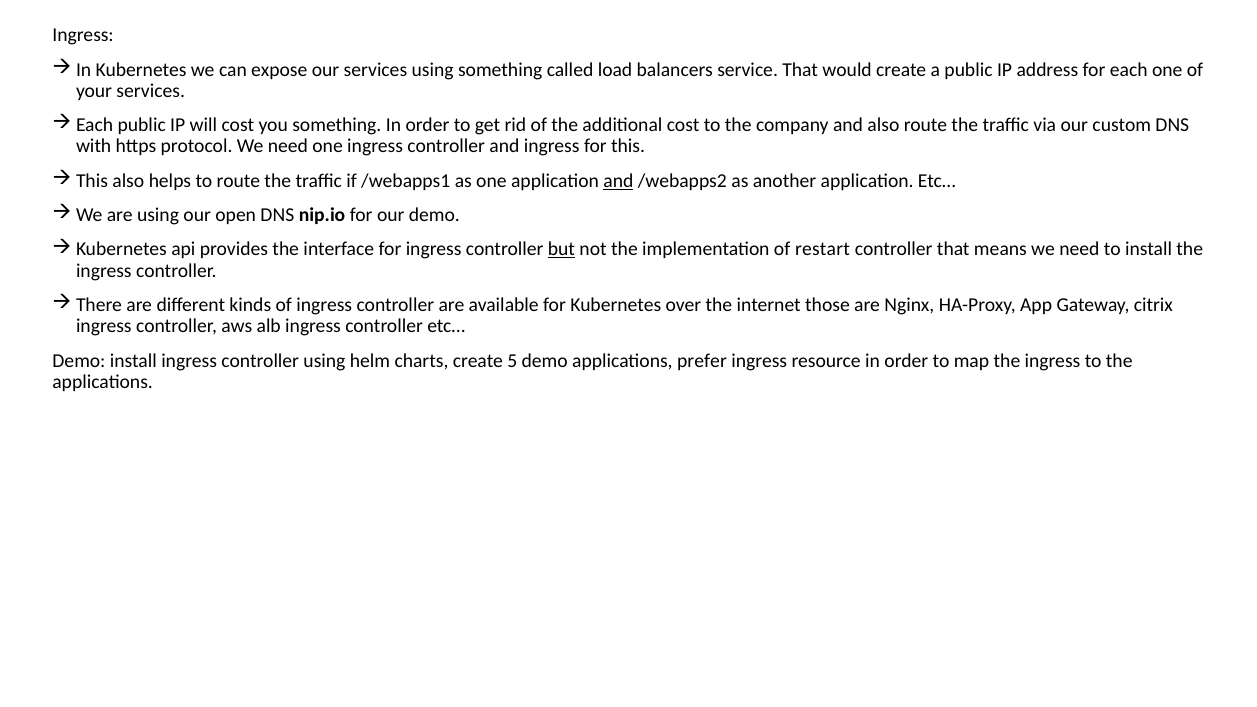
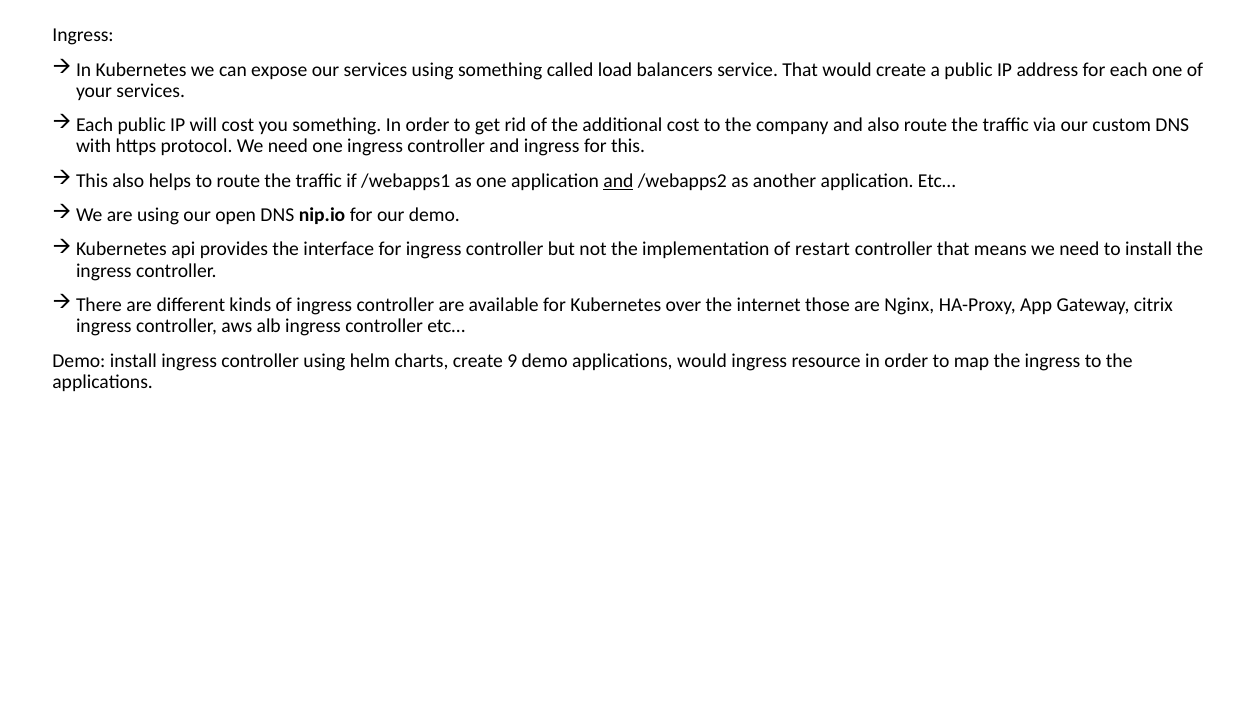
but underline: present -> none (561, 249)
5: 5 -> 9 (512, 361)
applications prefer: prefer -> would (702, 361)
